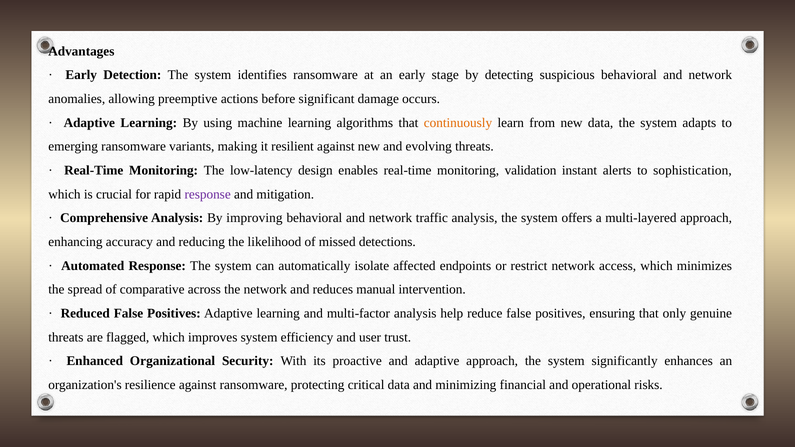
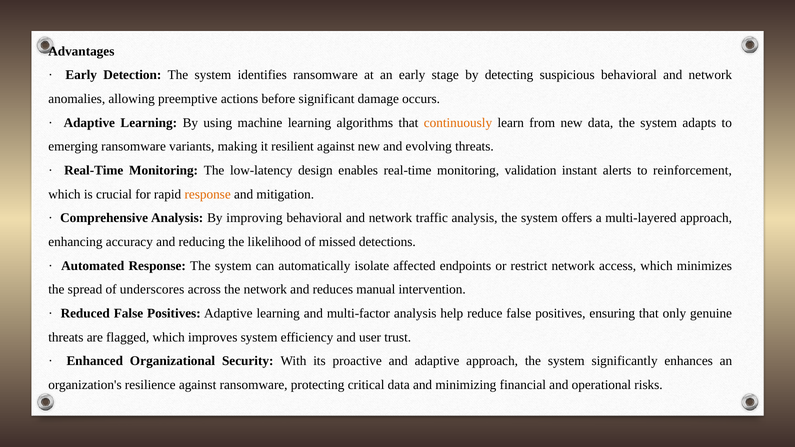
sophistication: sophistication -> reinforcement (692, 170)
response colour: purple -> orange (208, 194)
comparative: comparative -> underscores (152, 290)
